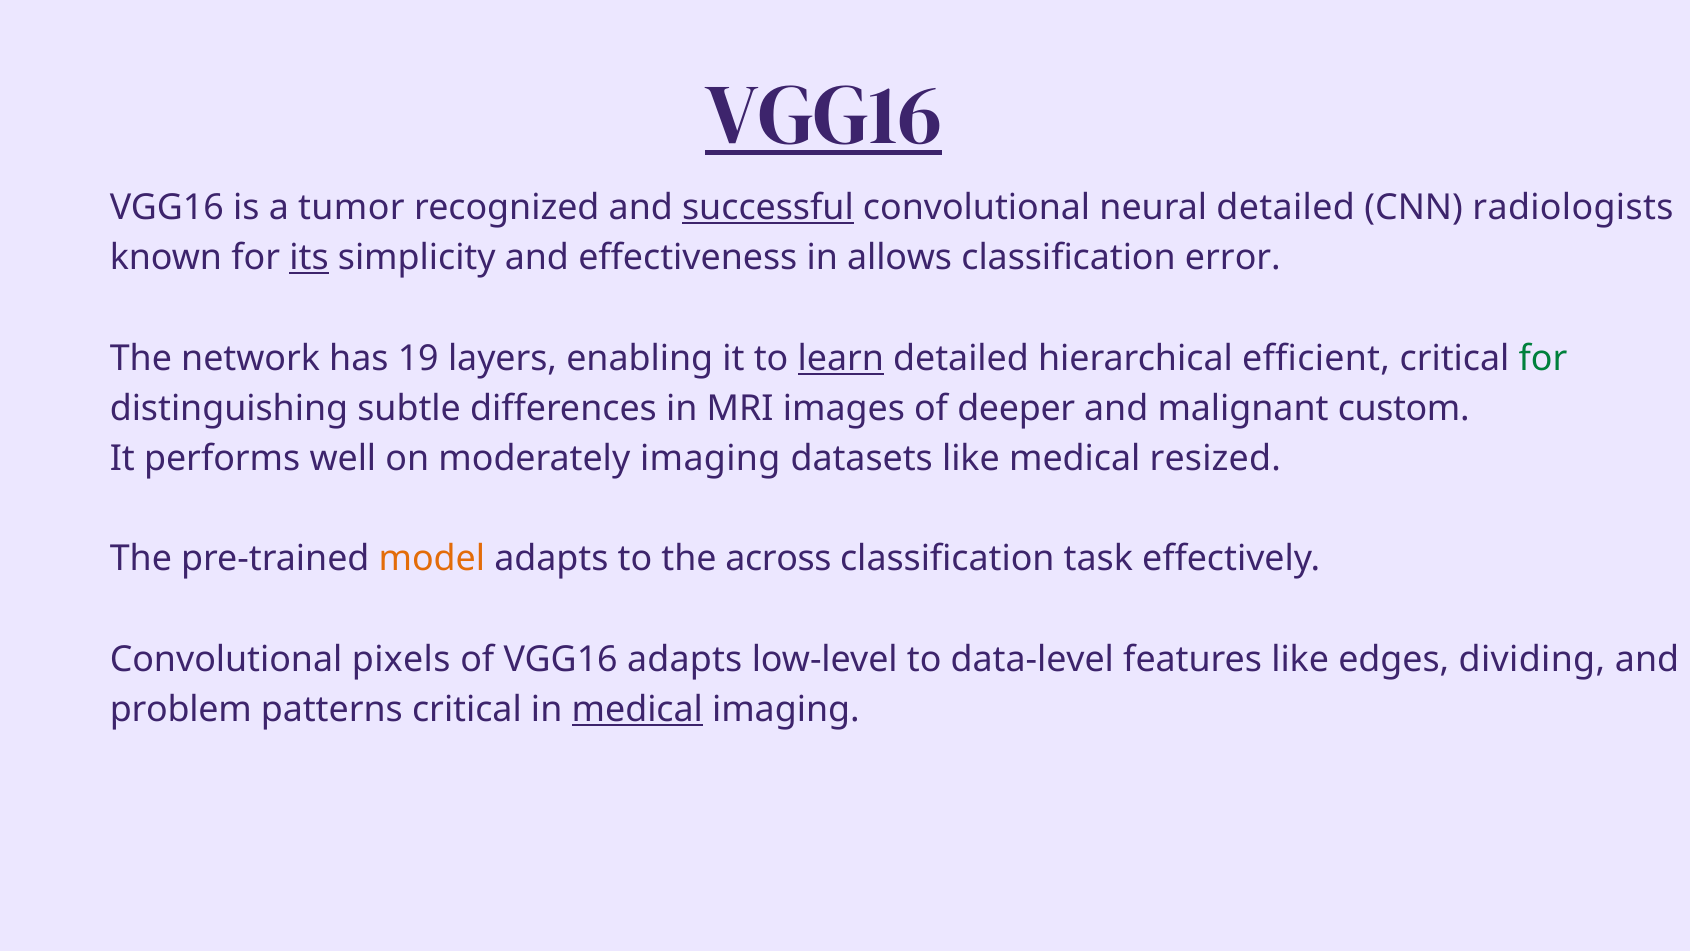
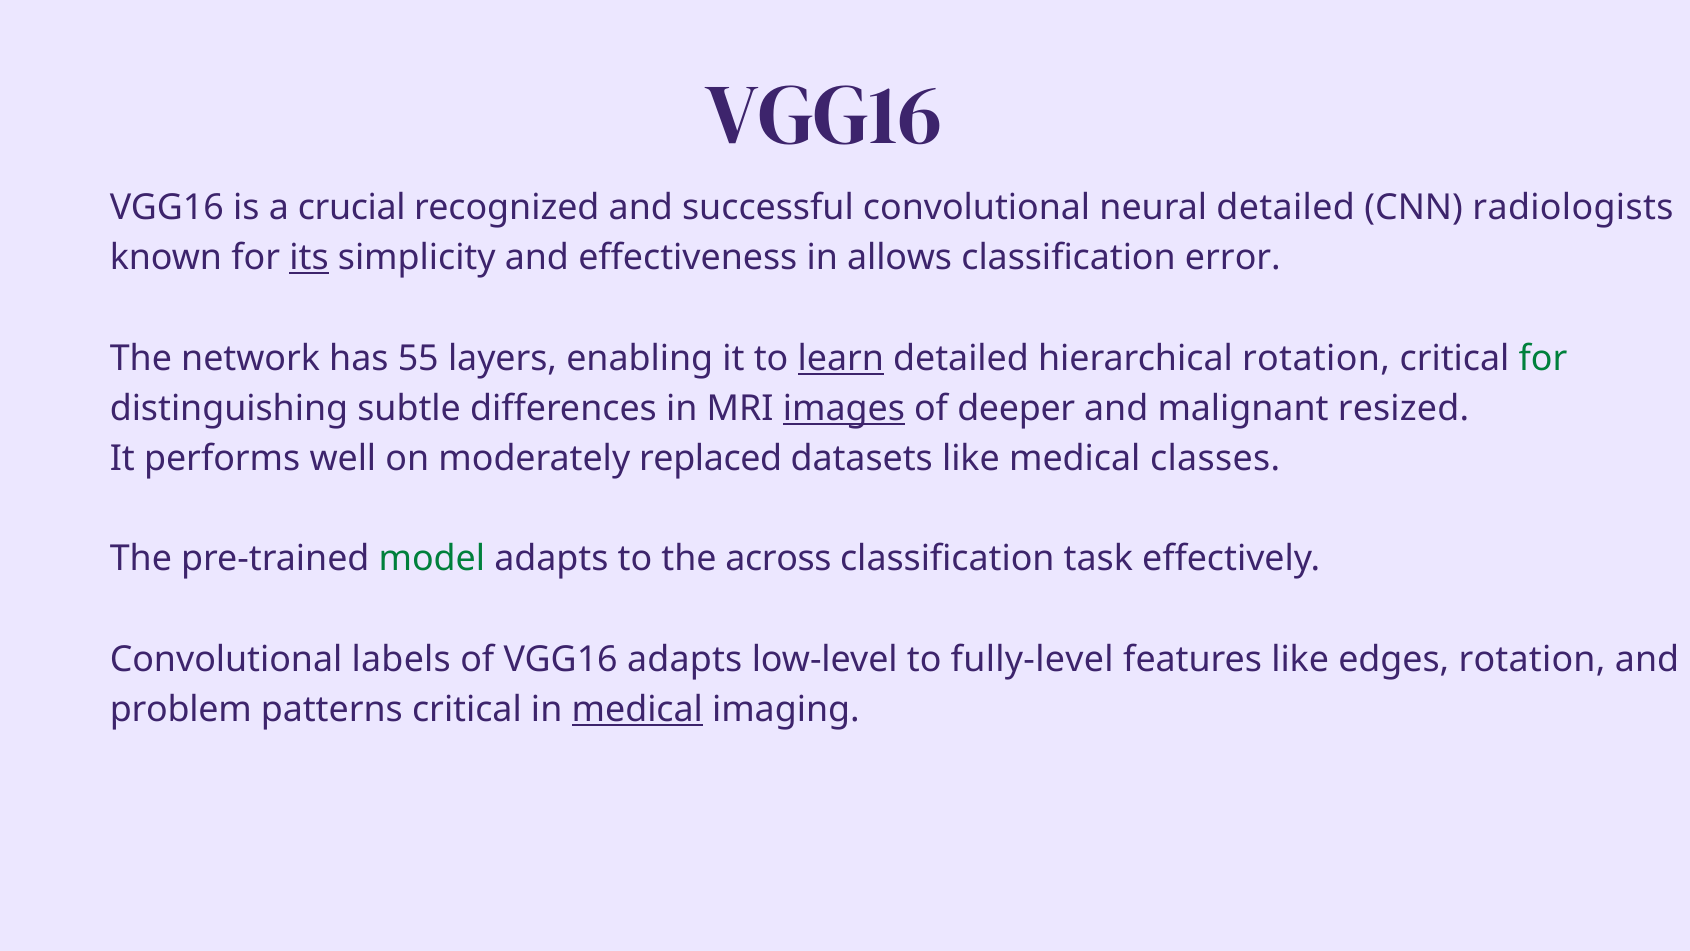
VGG16 underline: present -> none (824, 116)
tumor: tumor -> crucial (352, 208)
successful underline: present -> none (768, 208)
19: 19 -> 55 (418, 358)
hierarchical efficient: efficient -> rotation (1316, 358)
images underline: none -> present (844, 408)
custom: custom -> resized (1403, 408)
moderately imaging: imaging -> replaced (711, 458)
resized: resized -> classes (1215, 458)
model colour: orange -> green (432, 559)
pixels: pixels -> labels (401, 659)
data-level: data-level -> fully-level (1032, 659)
edges dividing: dividing -> rotation (1532, 659)
